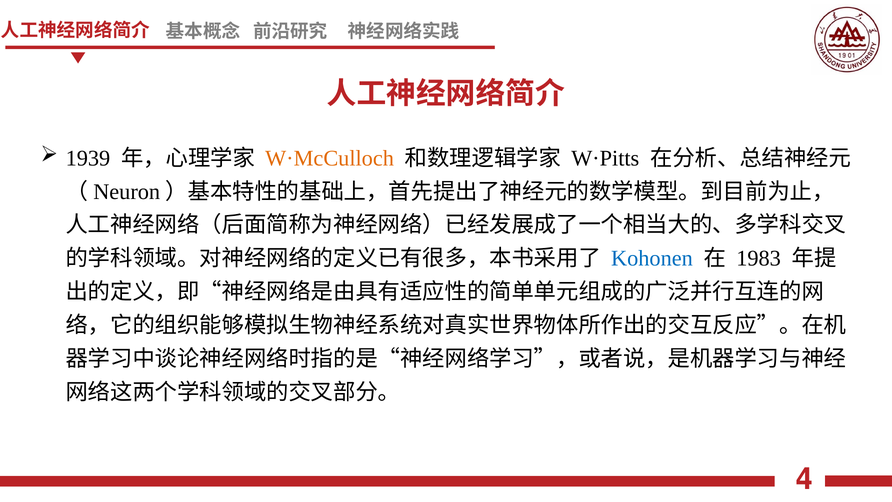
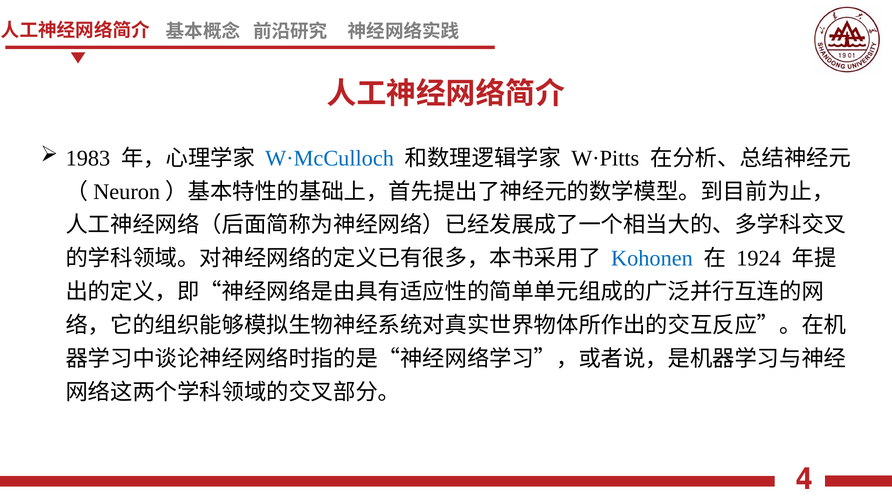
1939: 1939 -> 1983 (88, 158)
W·McCulloch colour: orange -> blue (330, 158)
1983: 1983 -> 1924 (759, 258)
